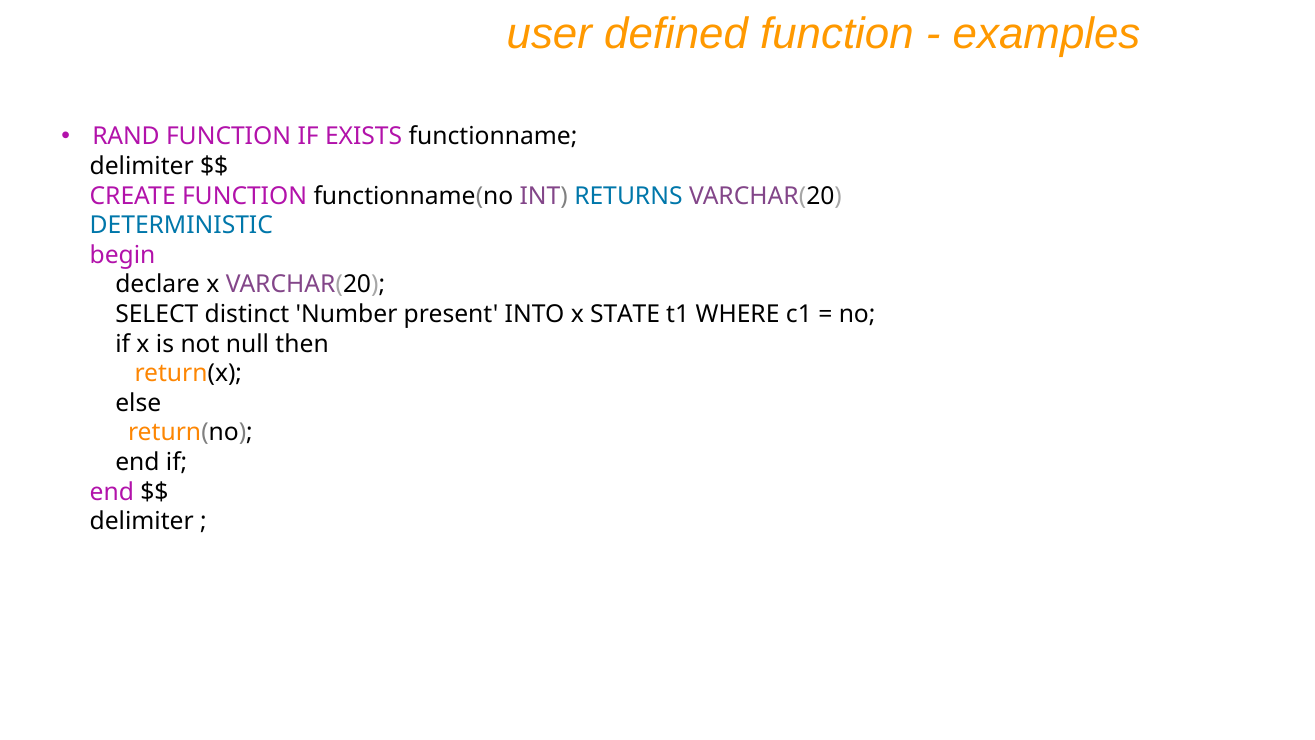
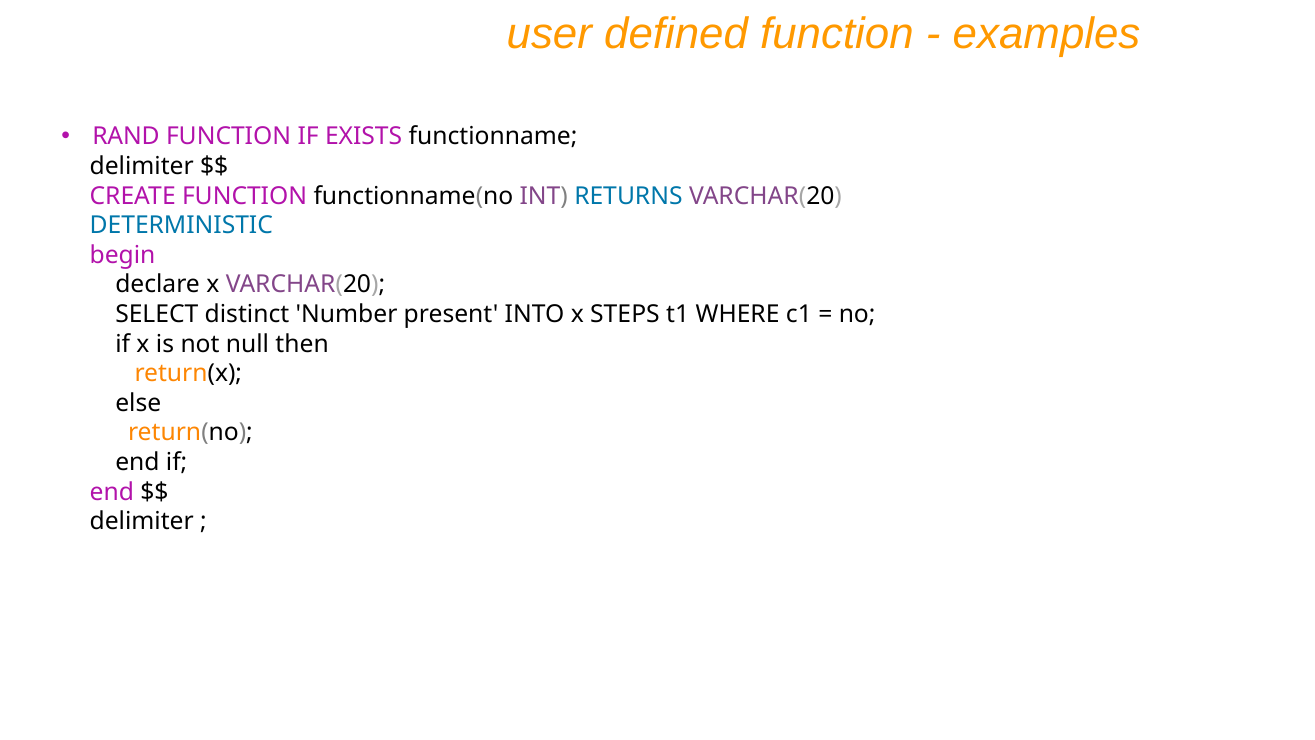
STATE: STATE -> STEPS (625, 314)
